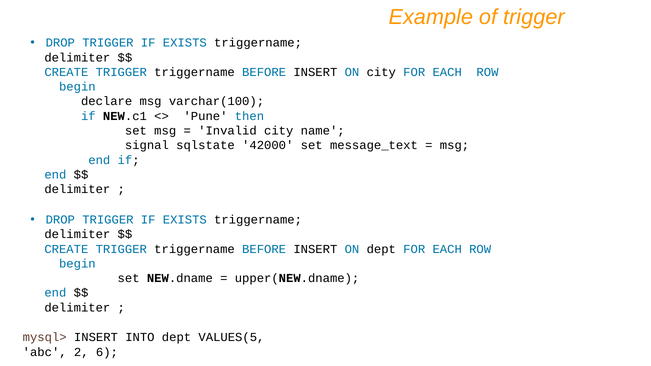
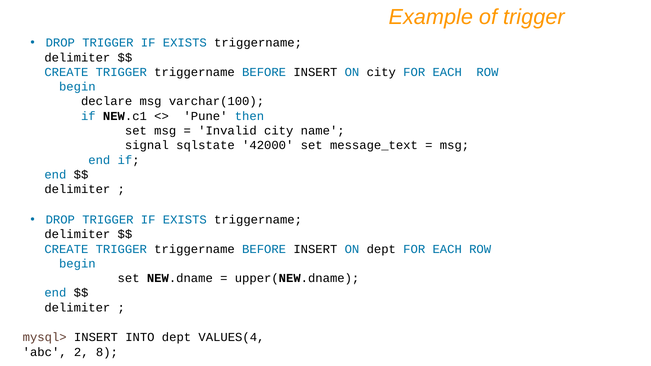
VALUES(5: VALUES(5 -> VALUES(4 (231, 338)
6: 6 -> 8 (107, 352)
